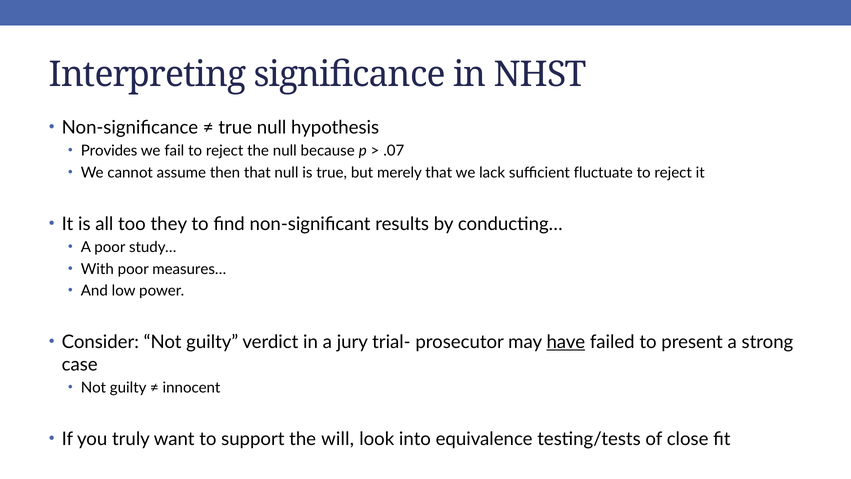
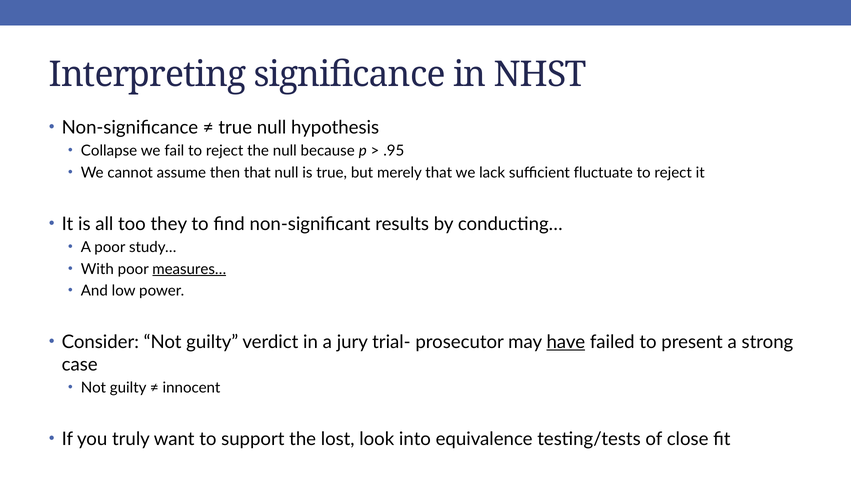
Provides: Provides -> Collapse (109, 151)
.07: .07 -> .95 (394, 151)
measures… underline: none -> present (189, 269)
will: will -> lost (338, 439)
